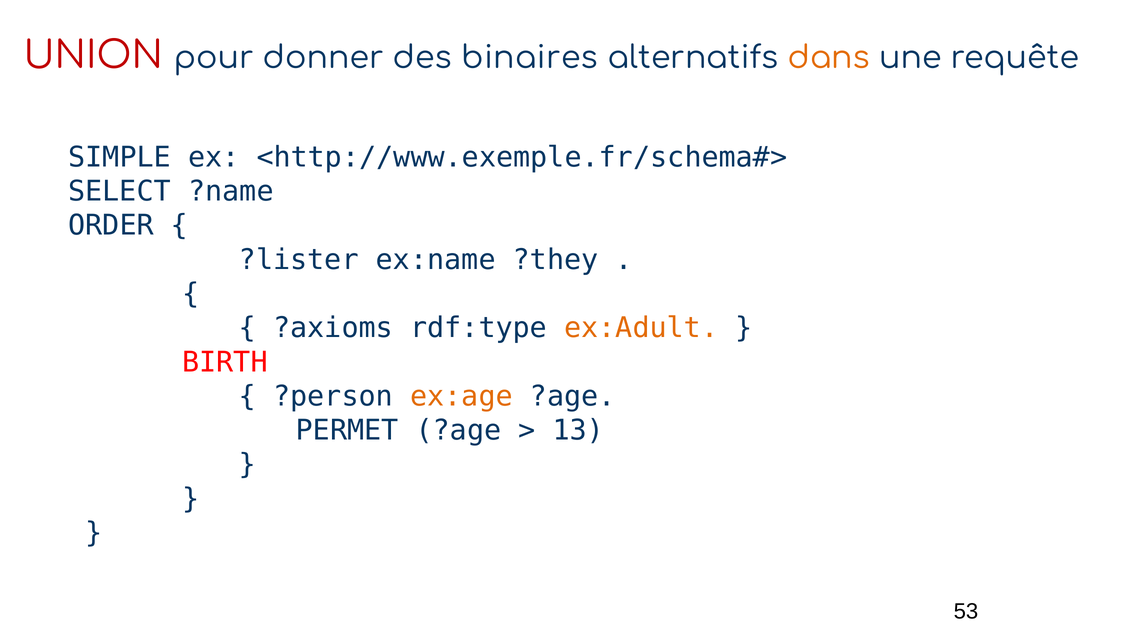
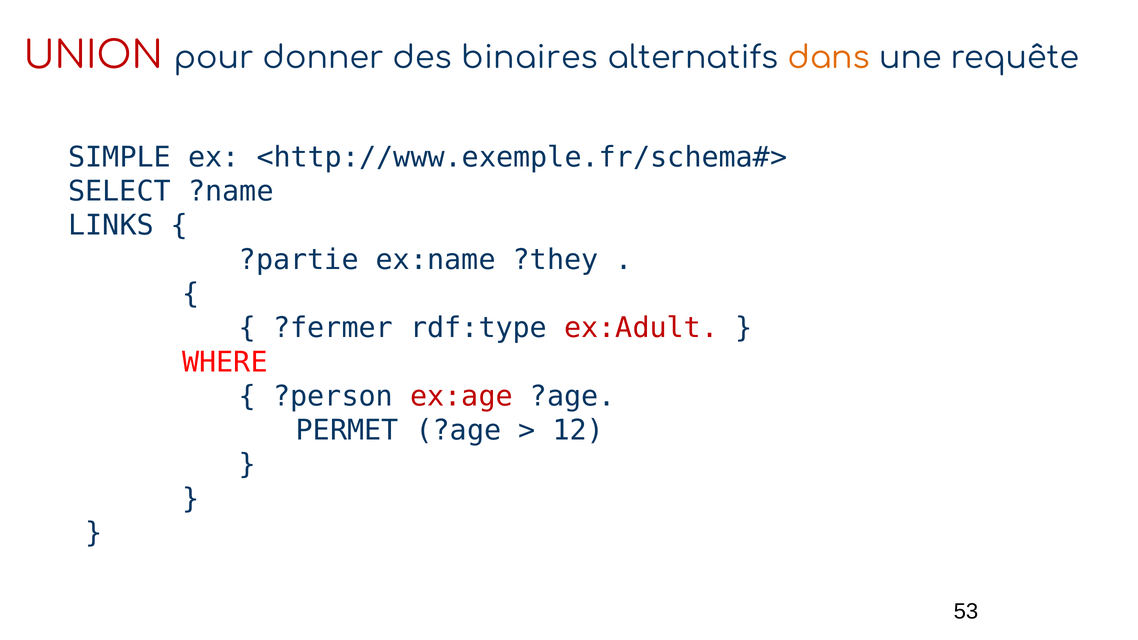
ORDER: ORDER -> LINKS (111, 226)
?lister: ?lister -> ?partie (299, 260)
?axioms: ?axioms -> ?fermer (333, 328)
ex:Adult colour: orange -> red (641, 328)
BIRTH: BIRTH -> WHERE (225, 362)
ex:age colour: orange -> red (461, 396)
13: 13 -> 12 (578, 430)
